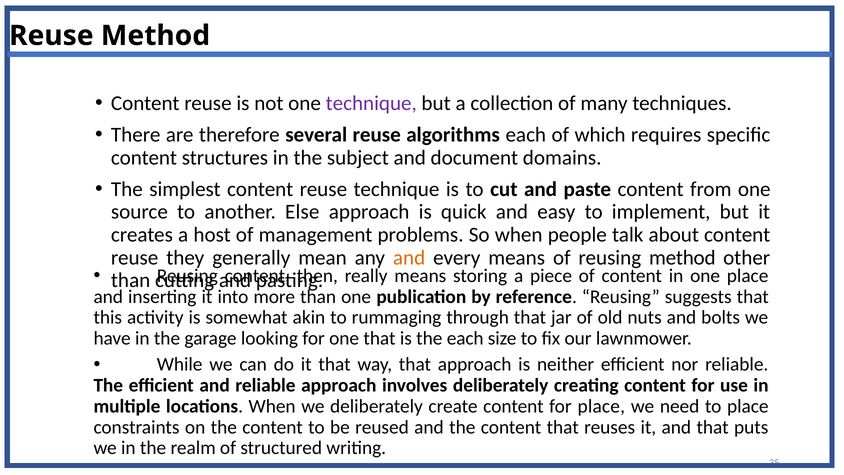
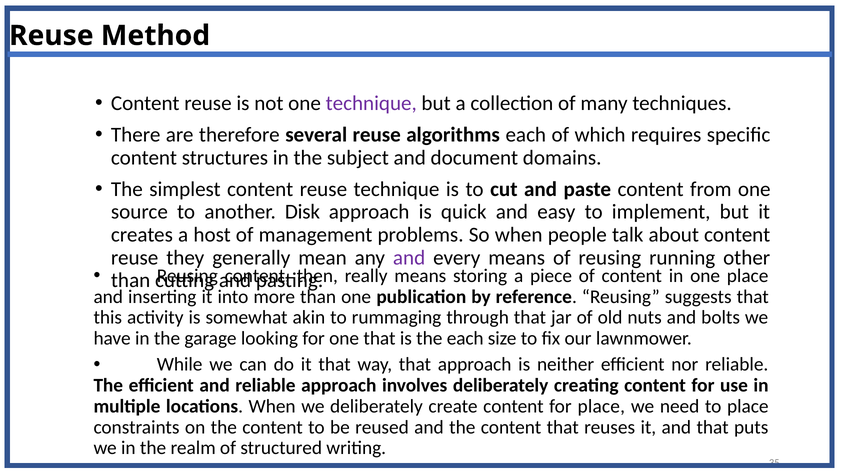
Else: Else -> Disk (302, 212)
and colour: orange -> purple (409, 257)
reusing method: method -> running (682, 257)
